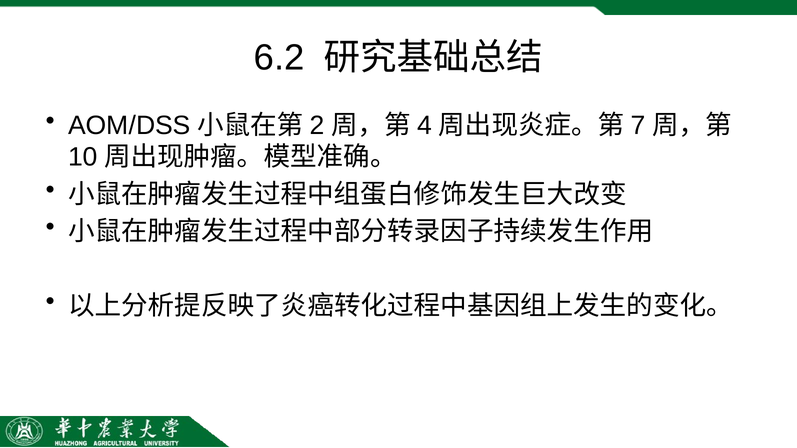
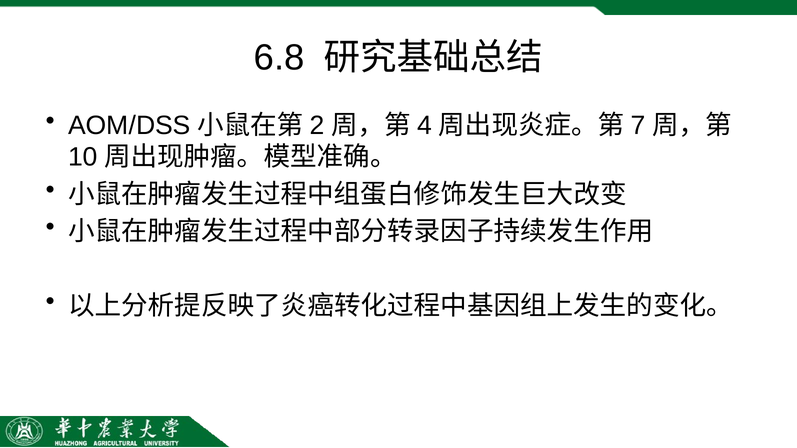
6.2: 6.2 -> 6.8 (279, 58)
